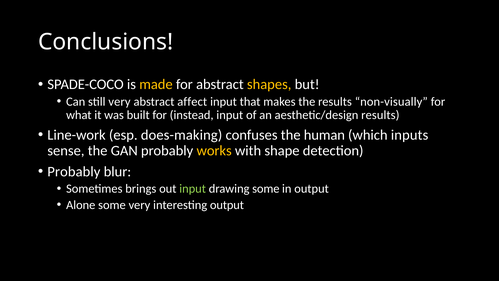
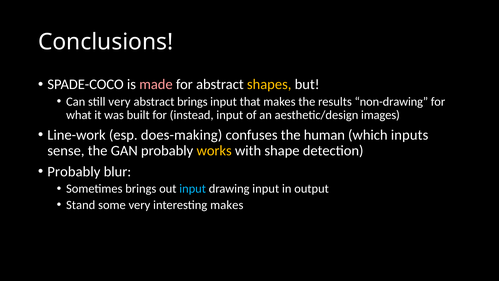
made colour: yellow -> pink (156, 84)
abstract affect: affect -> brings (192, 102)
non-visually: non-visually -> non-drawing (391, 102)
aesthetic/design results: results -> images (380, 115)
input colour: light green -> light blue (193, 189)
drawing some: some -> input (266, 189)
Alone: Alone -> Stand (81, 205)
interesting output: output -> makes (227, 205)
